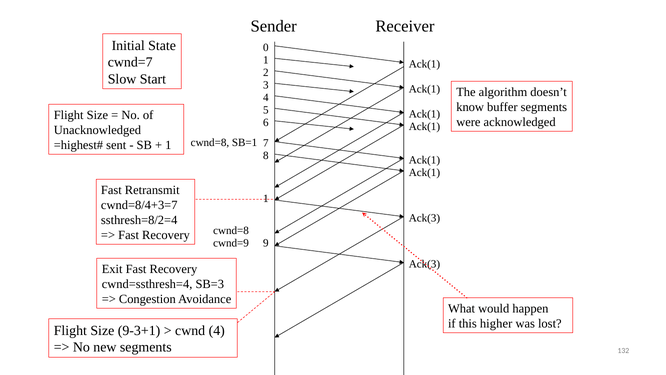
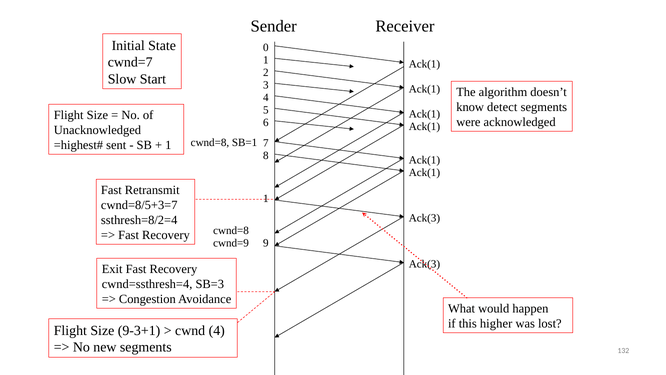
buffer: buffer -> detect (502, 107)
cwnd=8/4+3=7: cwnd=8/4+3=7 -> cwnd=8/5+3=7 (139, 205)
